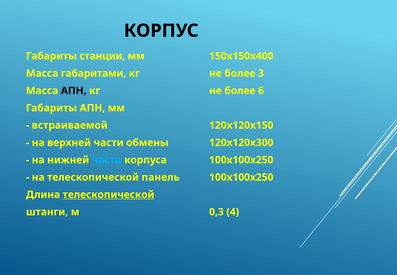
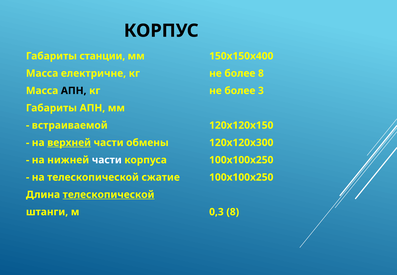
габаритами: габаритами -> електричне (93, 73)
более 3: 3 -> 8 (261, 73)
6: 6 -> 3 (261, 91)
верхней underline: none -> present (69, 143)
части colour: light blue -> white (107, 160)
панель: панель -> сжатие (161, 177)
0,3 4: 4 -> 8 (233, 212)
